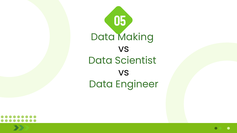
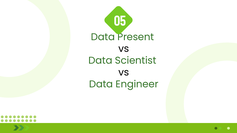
Making: Making -> Present (136, 37)
